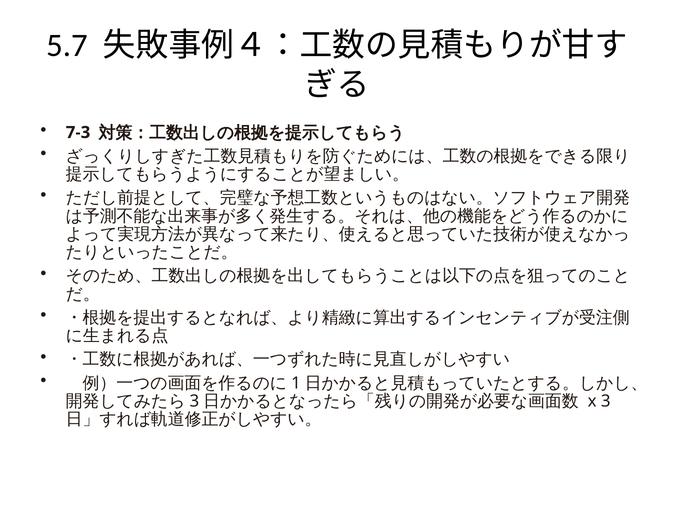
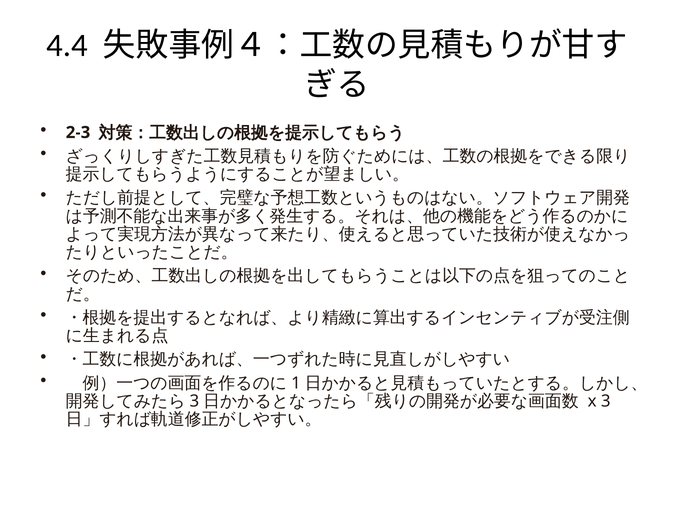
5.7: 5.7 -> 4.4 (67, 46)
7-3: 7-3 -> 2-3 (78, 133)
